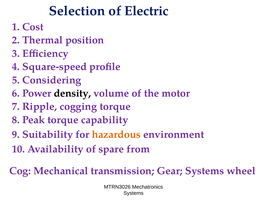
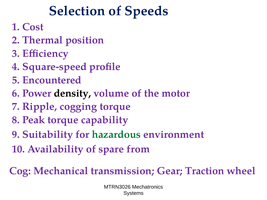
Electric: Electric -> Speeds (146, 11)
Considering: Considering -> Encountered (52, 80)
hazardous colour: orange -> green (116, 135)
Gear Systems: Systems -> Traction (205, 171)
